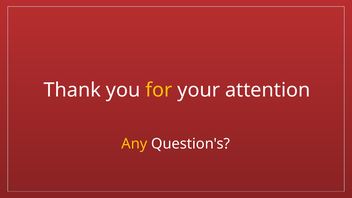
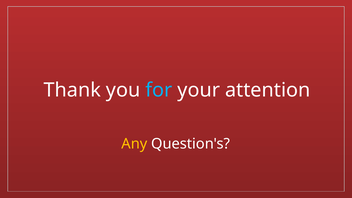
for colour: yellow -> light blue (159, 90)
